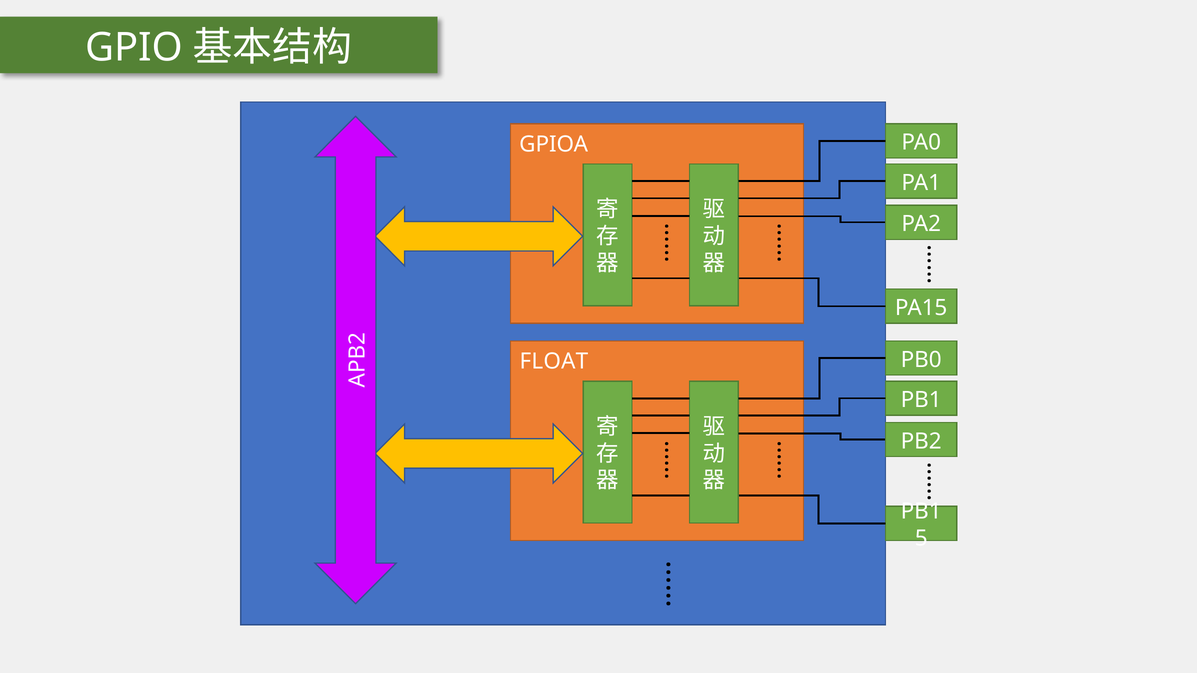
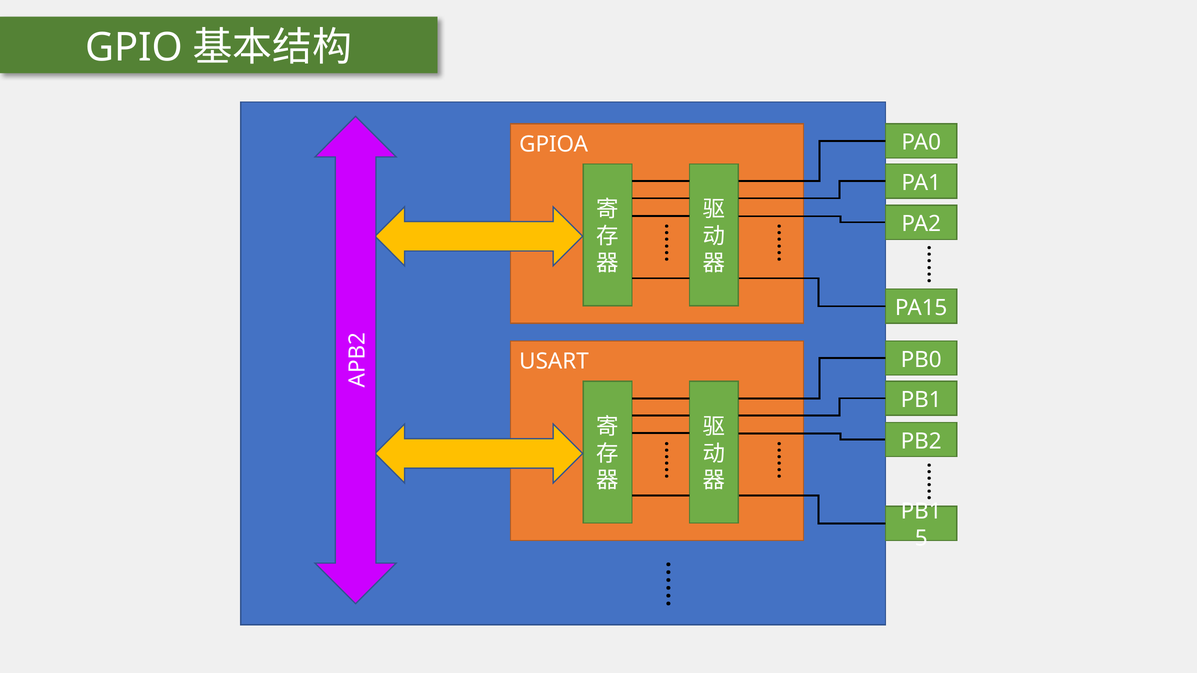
FLOAT: FLOAT -> USART (554, 362)
